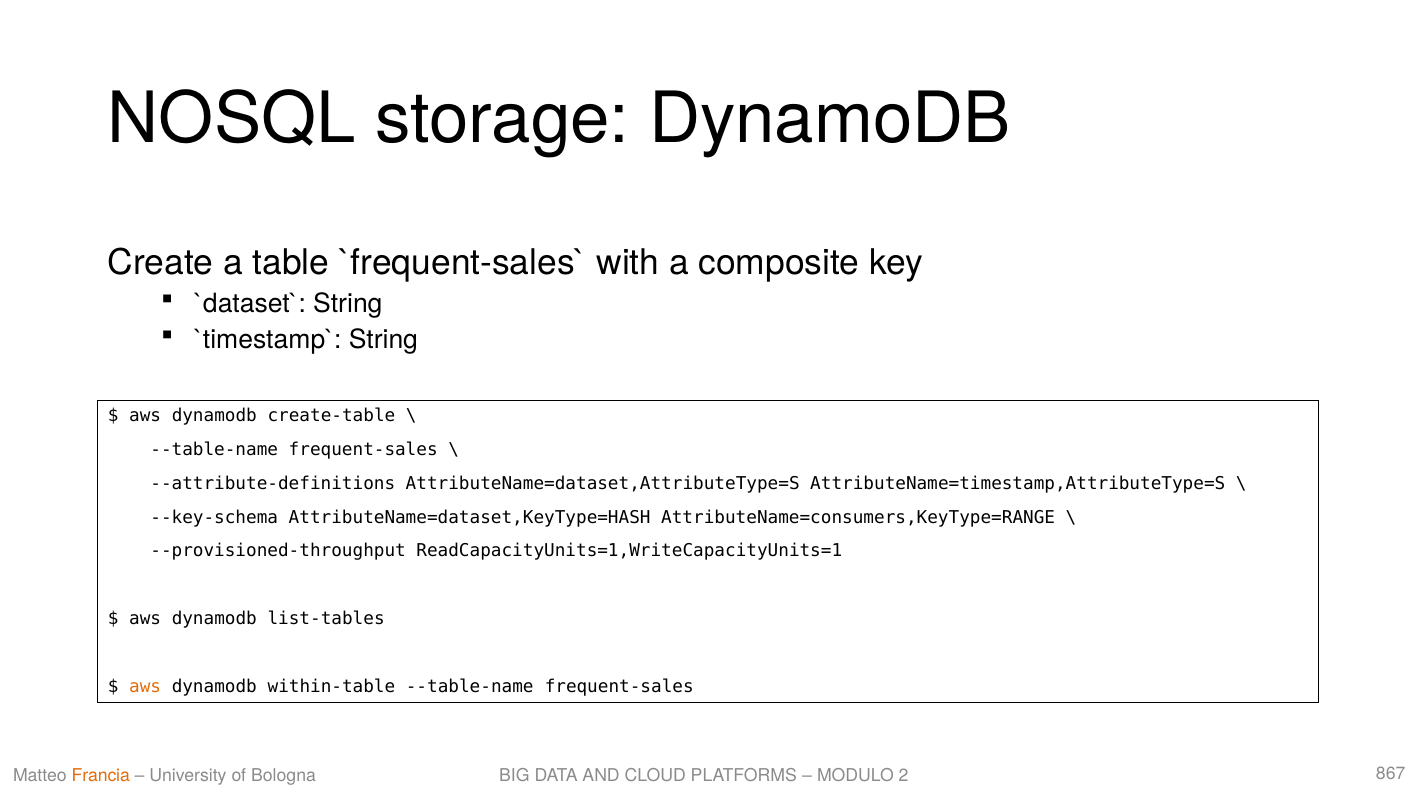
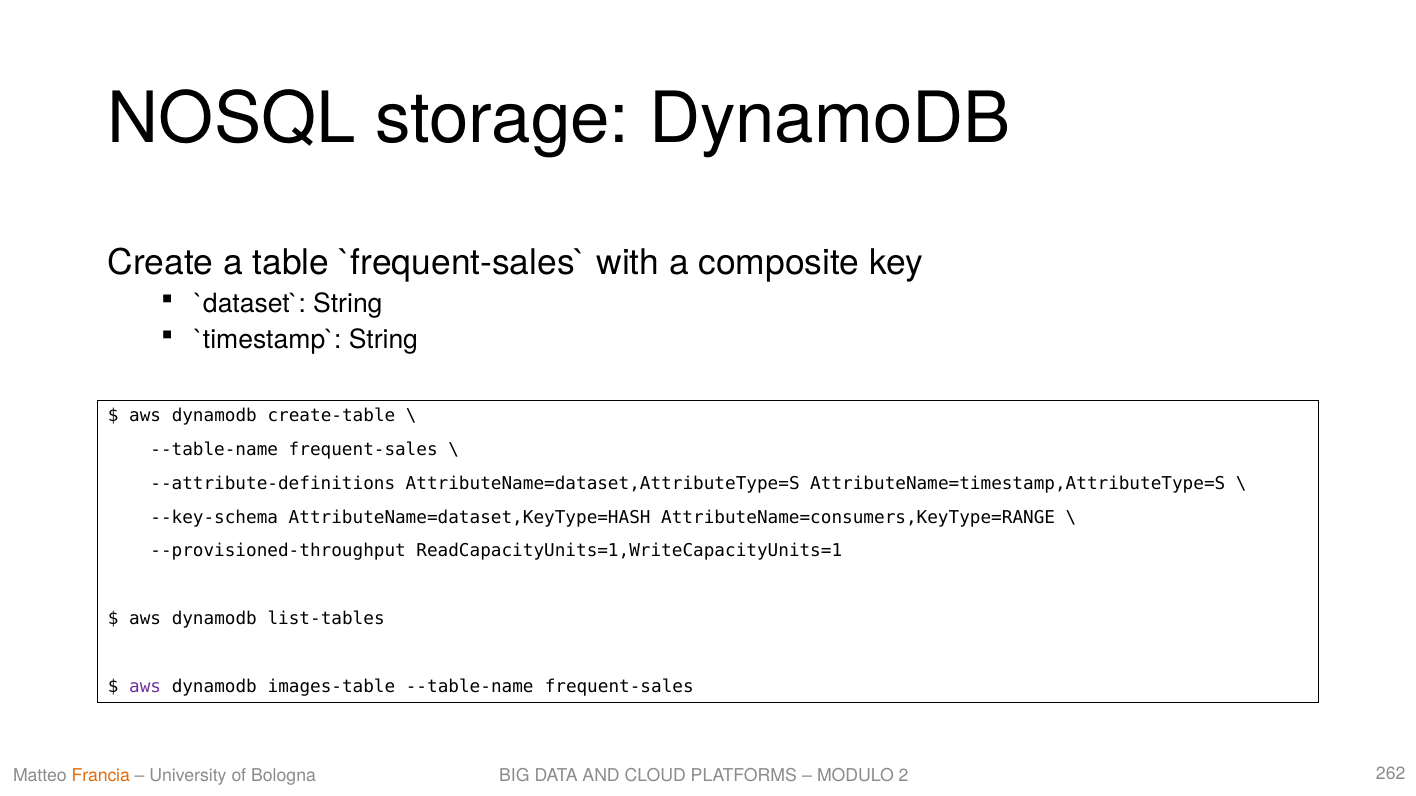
aws colour: orange -> purple (145, 687)
within-table: within-table -> images-table (331, 687)
867: 867 -> 262 (1391, 774)
